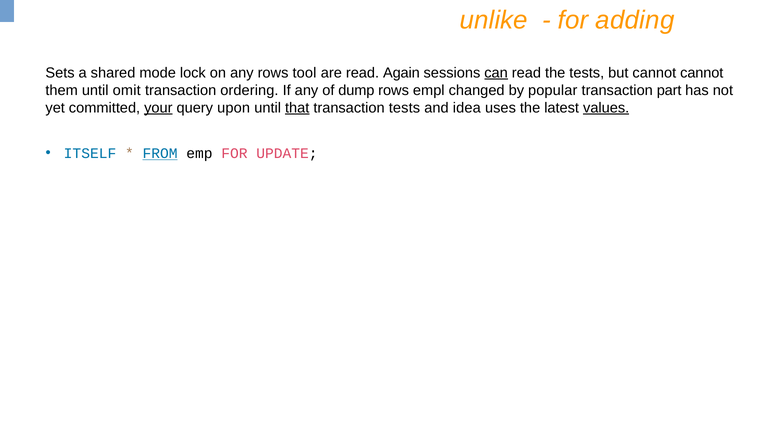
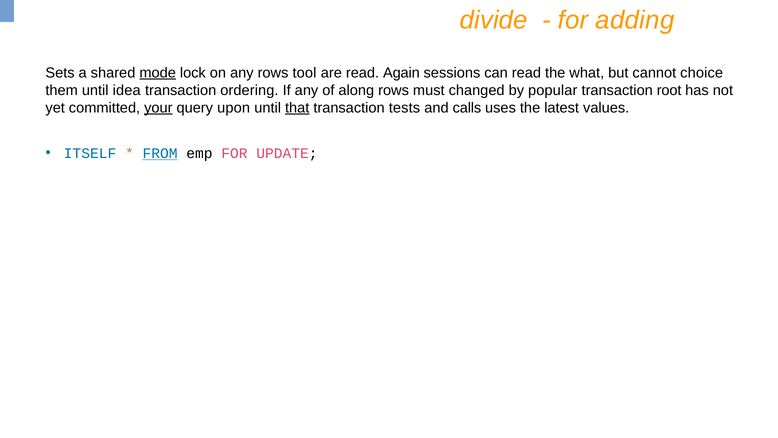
unlike: unlike -> divide (494, 20)
mode underline: none -> present (158, 73)
can underline: present -> none (496, 73)
the tests: tests -> what (587, 73)
cannot cannot: cannot -> choice (702, 73)
omit: omit -> idea (127, 90)
dump: dump -> along (356, 90)
empl: empl -> must (429, 90)
part: part -> root (669, 90)
idea: idea -> calls (467, 108)
values underline: present -> none (606, 108)
